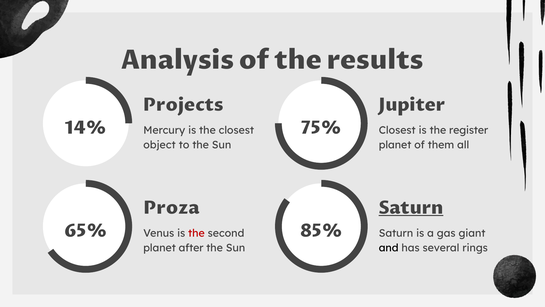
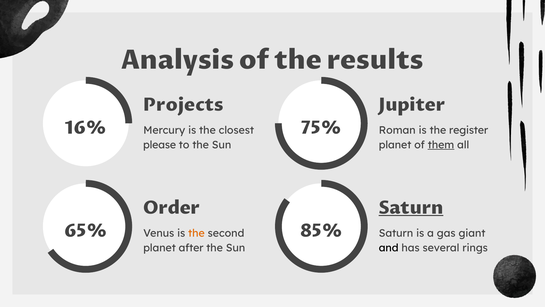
14%: 14% -> 16% (86, 128)
Closest: Closest -> Roman (397, 130)
object: object -> please (160, 145)
them underline: none -> present (441, 145)
Proza: Proza -> Order (172, 207)
the colour: red -> orange (196, 233)
